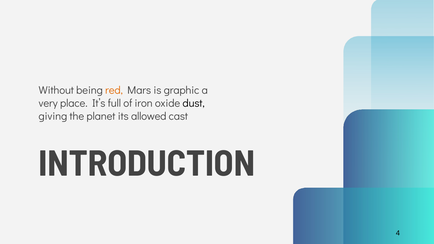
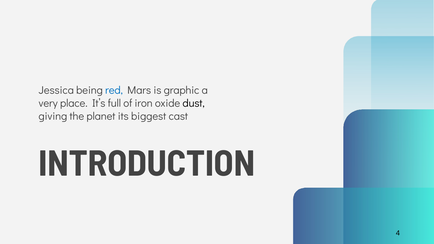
Without: Without -> Jessica (56, 90)
red colour: orange -> blue (114, 90)
allowed: allowed -> biggest (149, 116)
